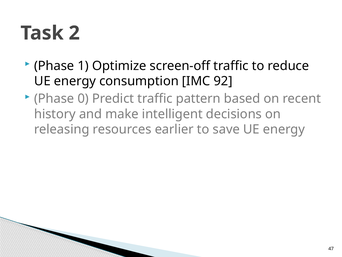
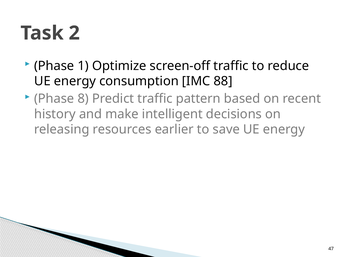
92: 92 -> 88 (223, 81)
0: 0 -> 8 (83, 98)
